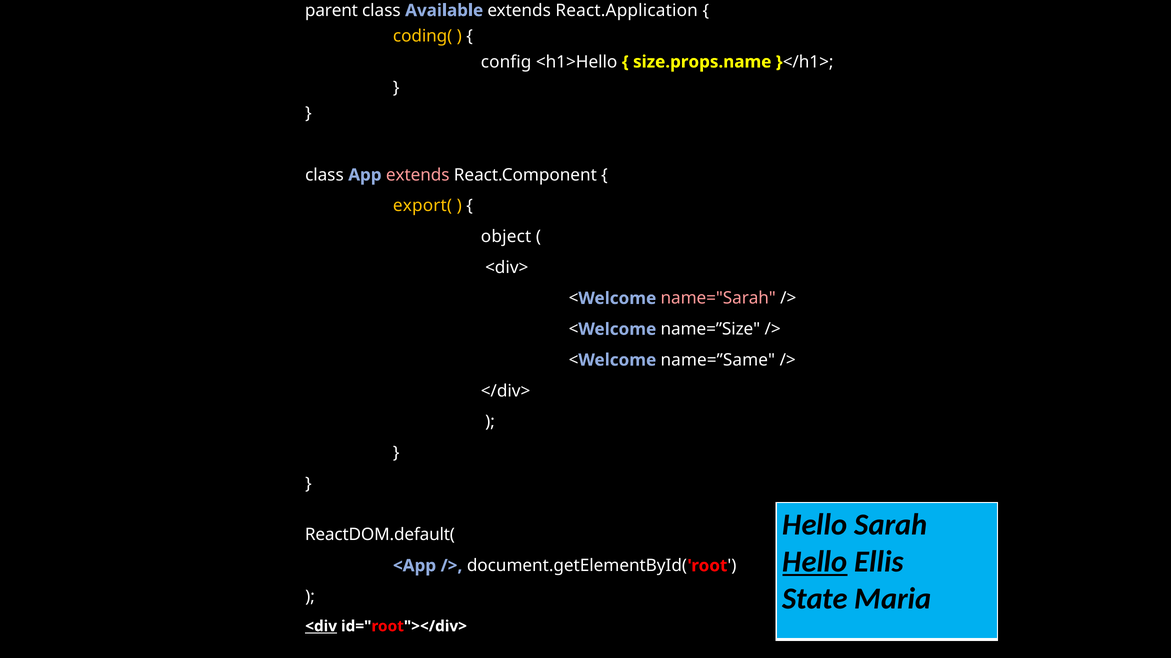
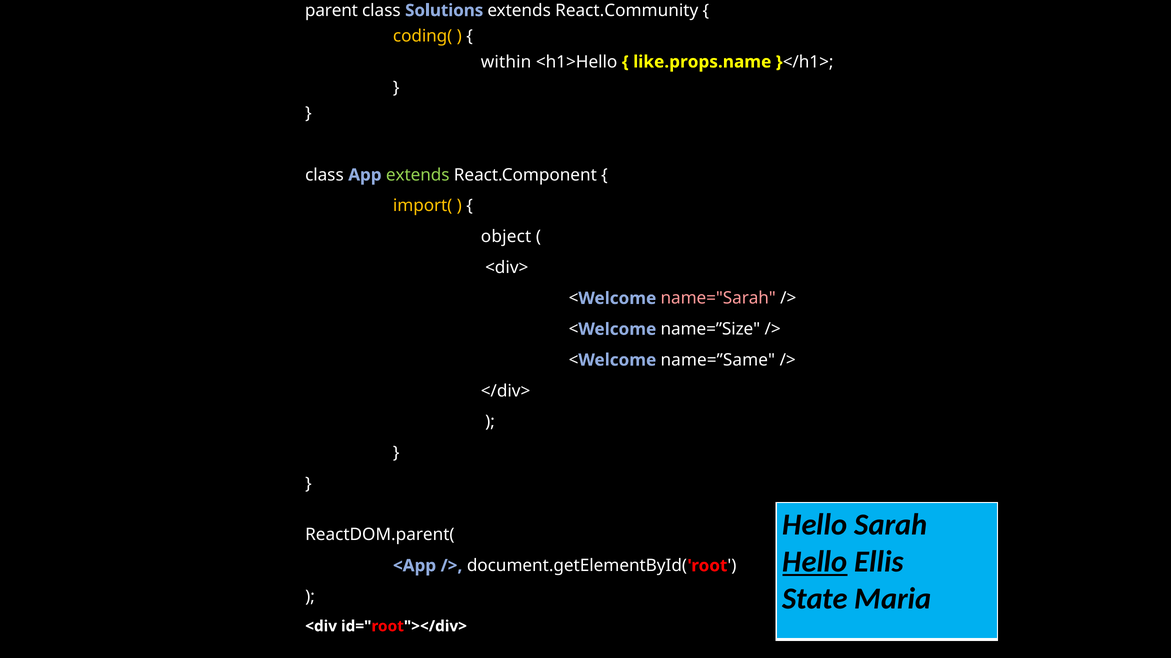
Available: Available -> Solutions (444, 10)
React.Application: React.Application -> React.Community (627, 10)
config: config -> within (506, 62)
size.props.name: size.props.name -> like.props.name (702, 62)
extends colour: pink -> light green (418, 175)
export(: export( -> import( (423, 206)
ReactDOM.default(: ReactDOM.default( -> ReactDOM.parent( (380, 535)
<div underline: present -> none (321, 627)
